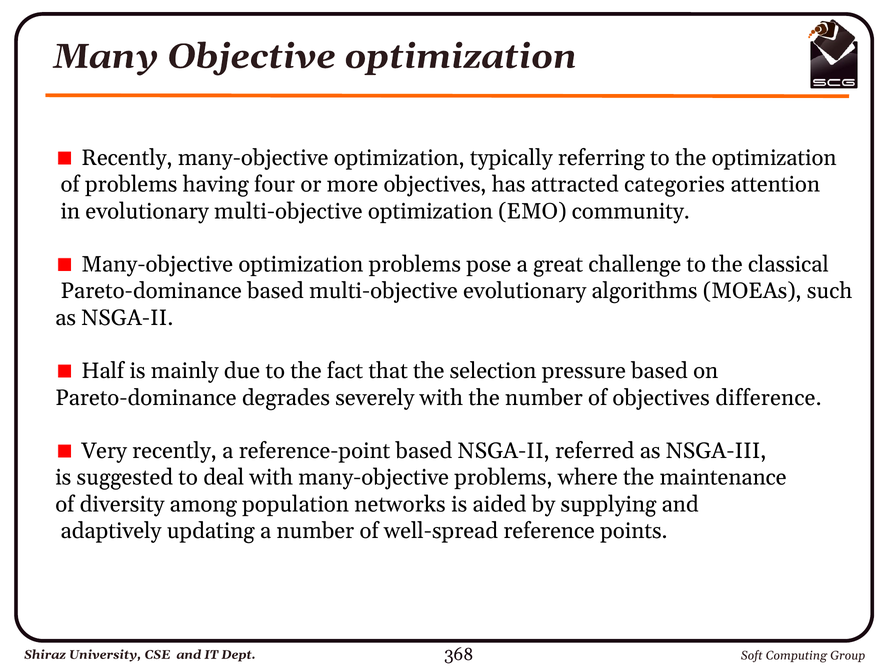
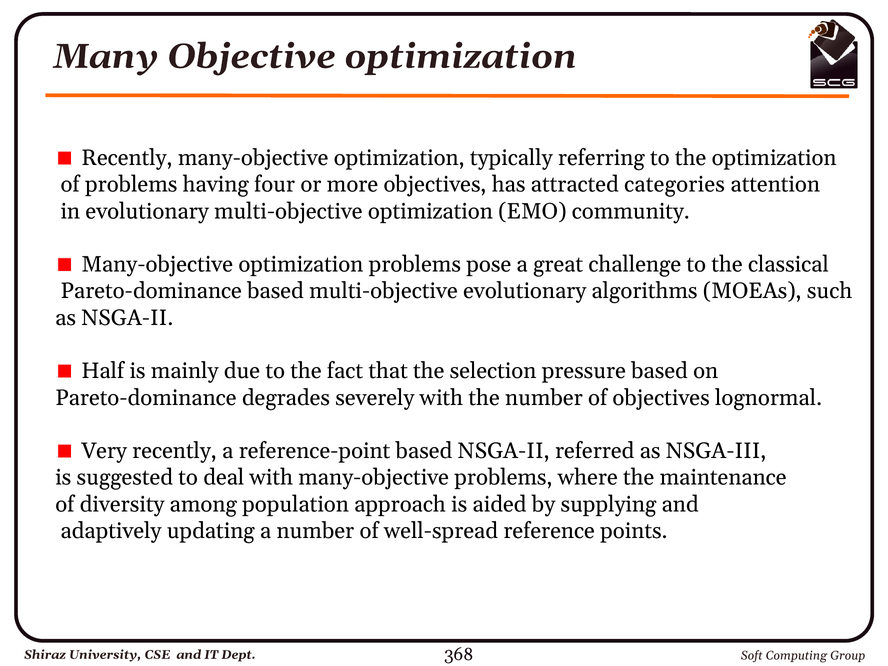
difference: difference -> lognormal (769, 398)
networks: networks -> approach (400, 504)
